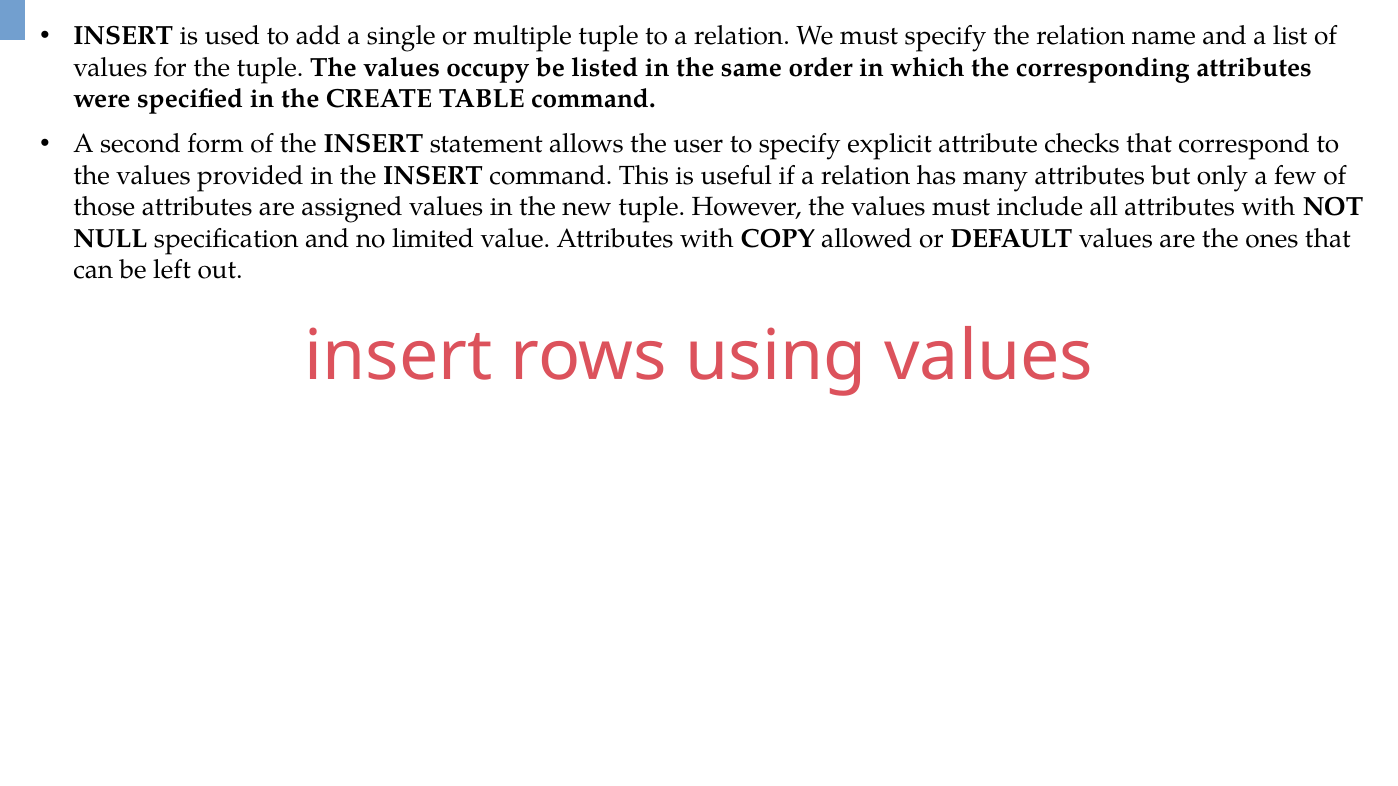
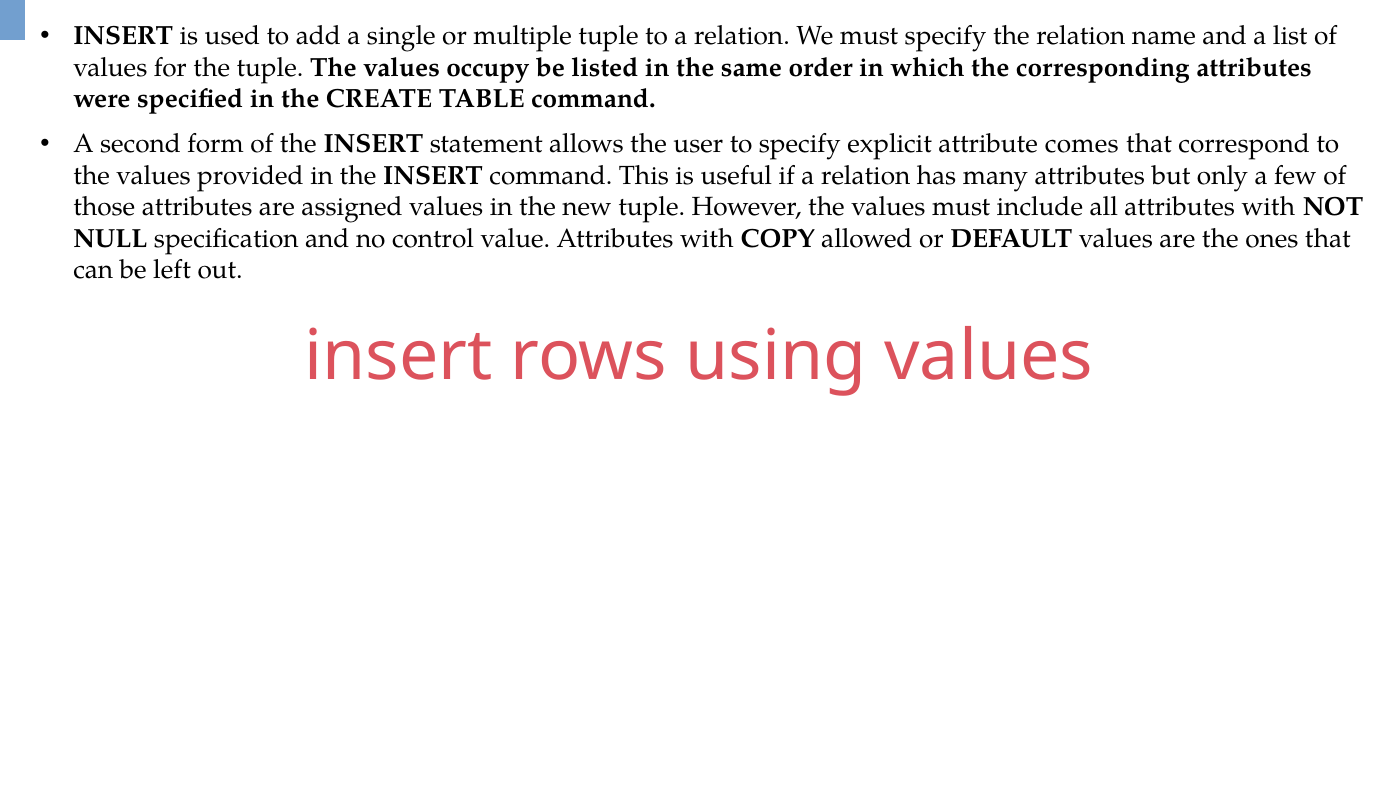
checks: checks -> comes (1082, 144)
limited: limited -> control (433, 239)
